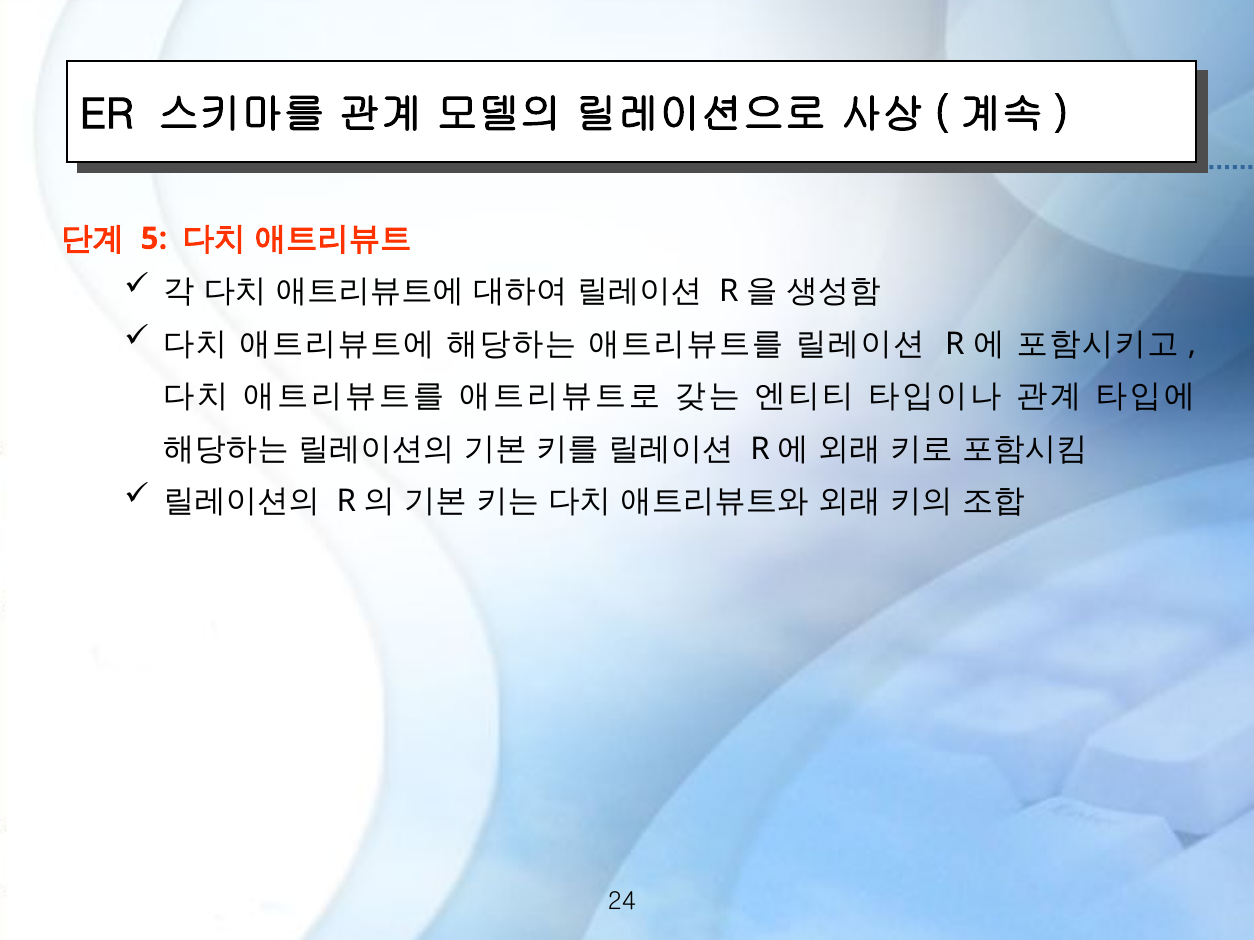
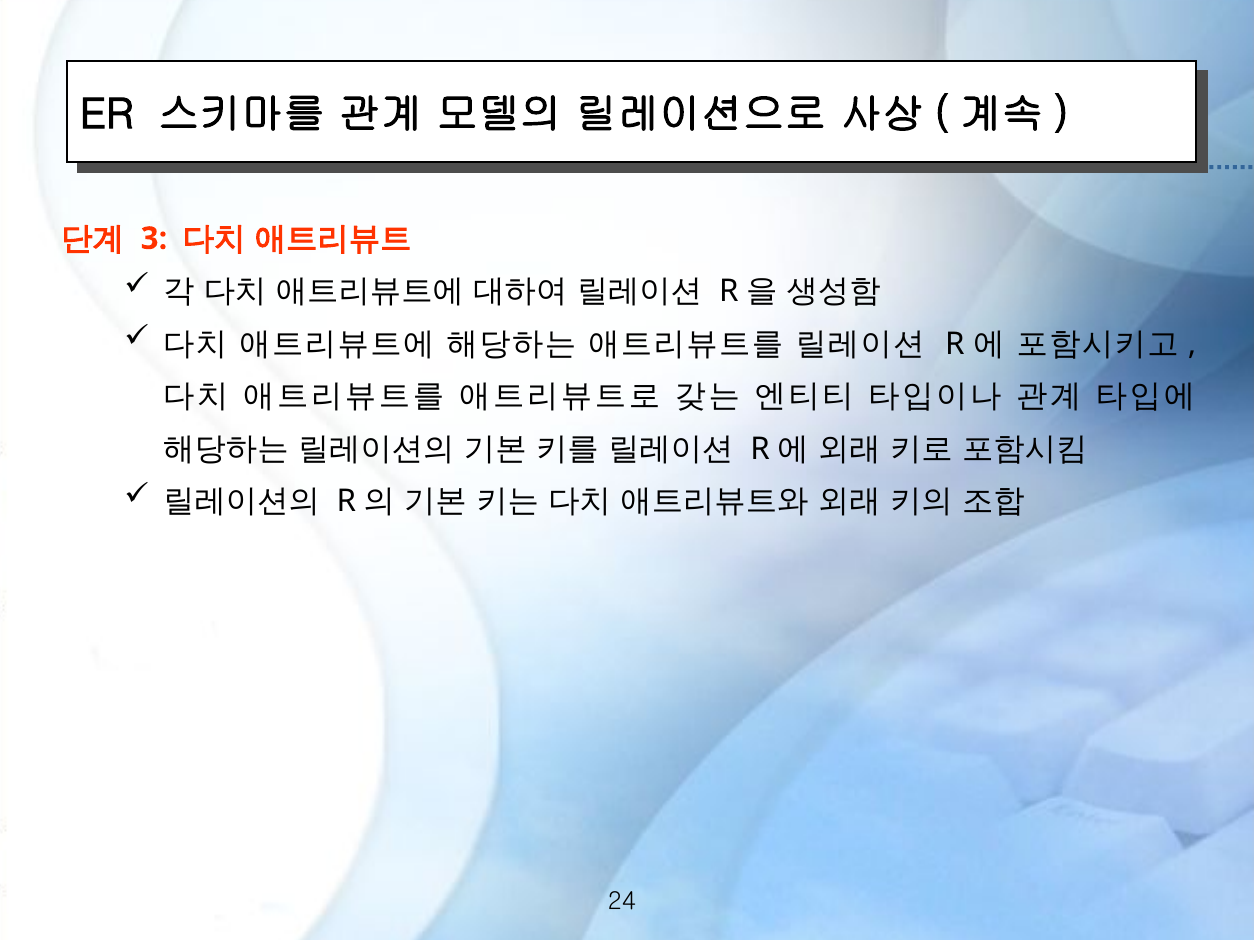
5: 5 -> 3 (154, 239)
